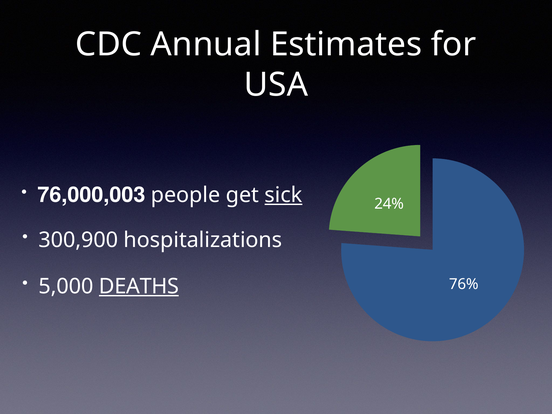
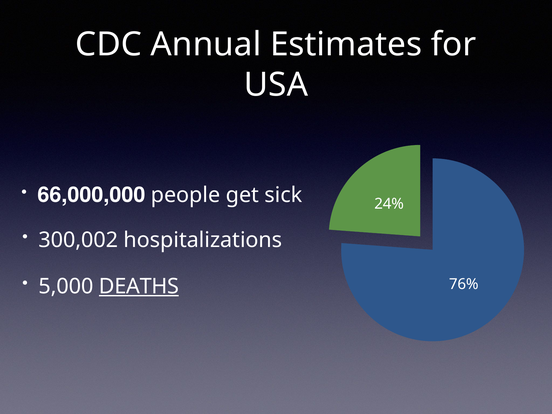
76,000,003: 76,000,003 -> 66,000,000 (91, 195)
sick underline: present -> none (283, 195)
300,900: 300,900 -> 300,002 (78, 240)
